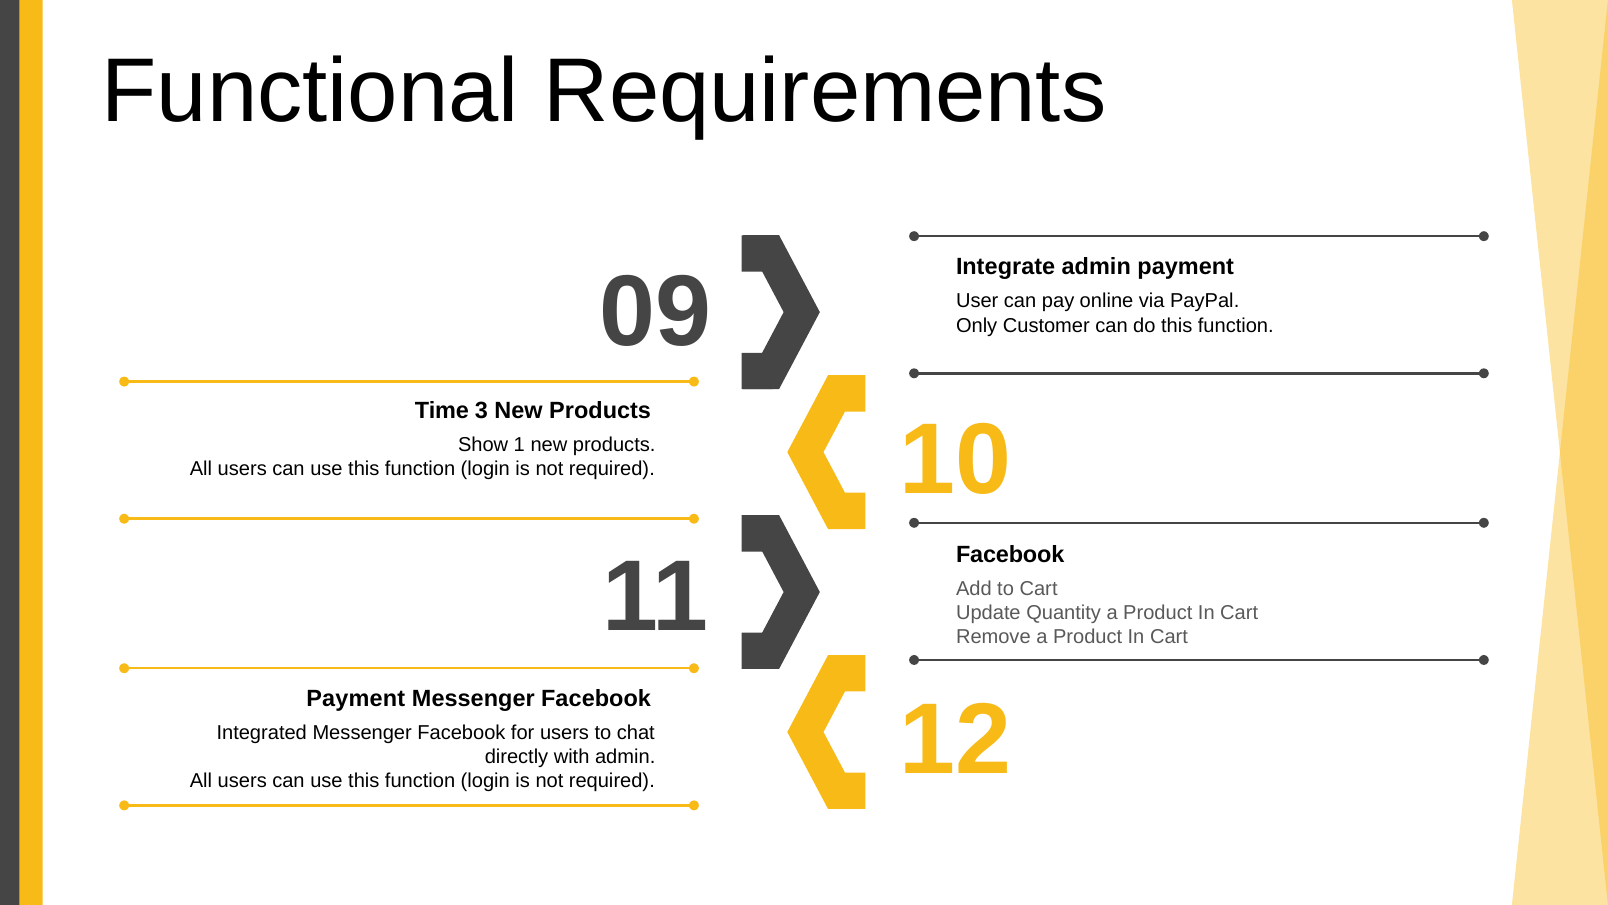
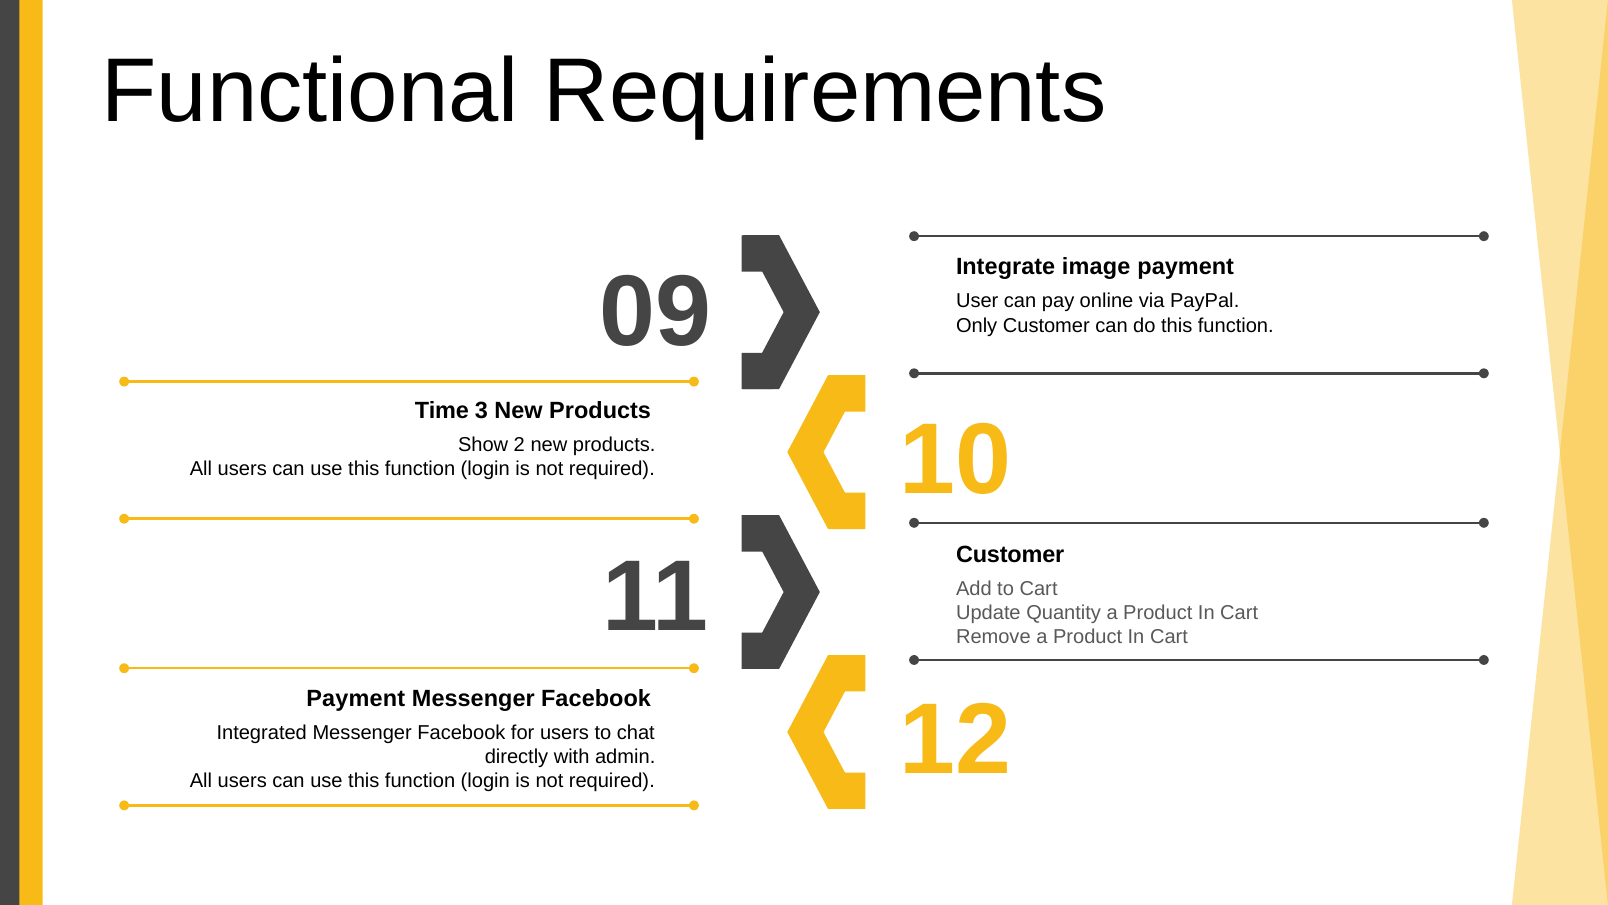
Integrate admin: admin -> image (1096, 267)
1: 1 -> 2 (519, 445)
Facebook: Facebook -> Customer (1010, 554)
